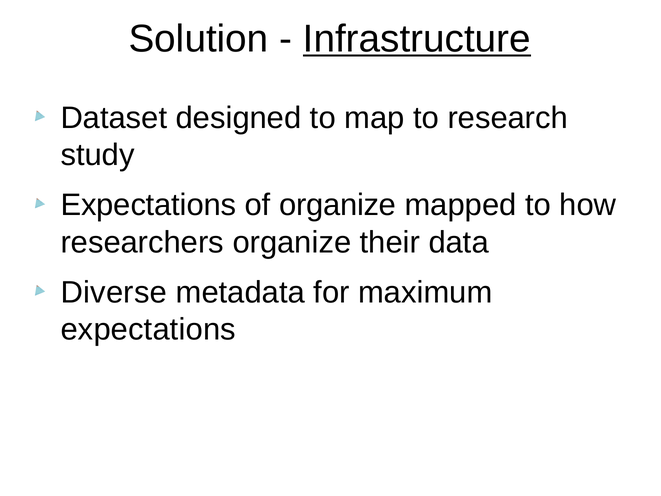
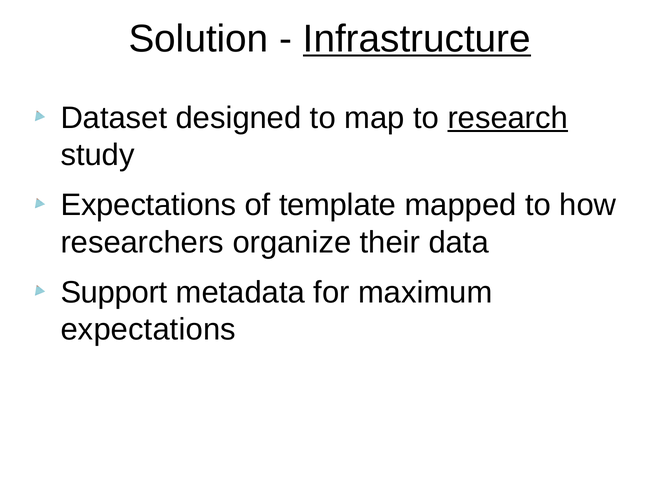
research underline: none -> present (508, 118)
of organize: organize -> template (338, 205)
Diverse: Diverse -> Support (114, 292)
